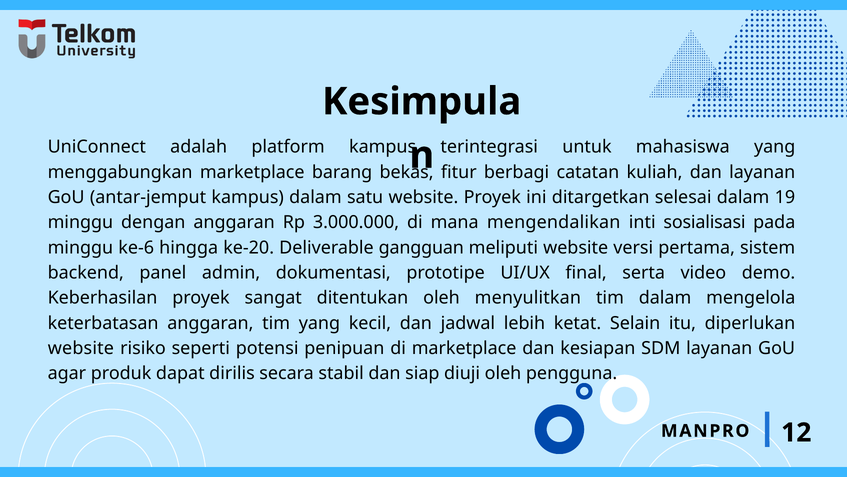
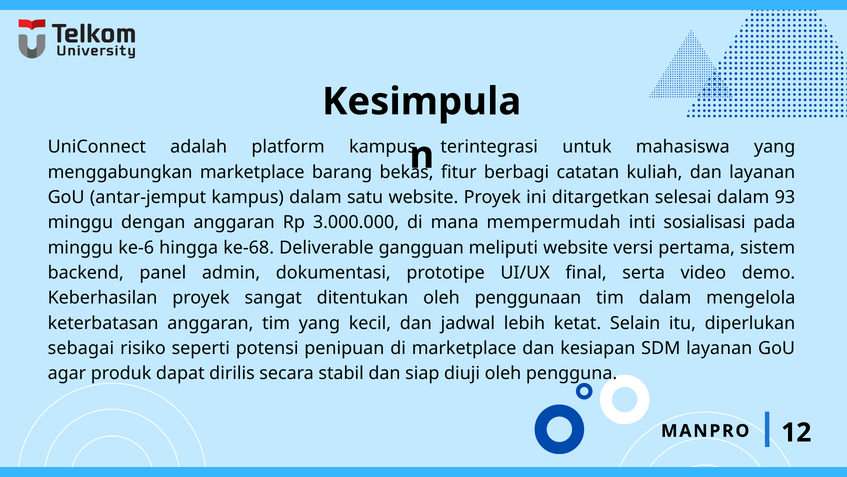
19: 19 -> 93 (785, 197)
mengendalikan: mengendalikan -> mempermudah (554, 222)
ke-20: ke-20 -> ke-68 (249, 247)
menyulitkan: menyulitkan -> penggunaan (528, 298)
website: website -> sebagai (81, 348)
